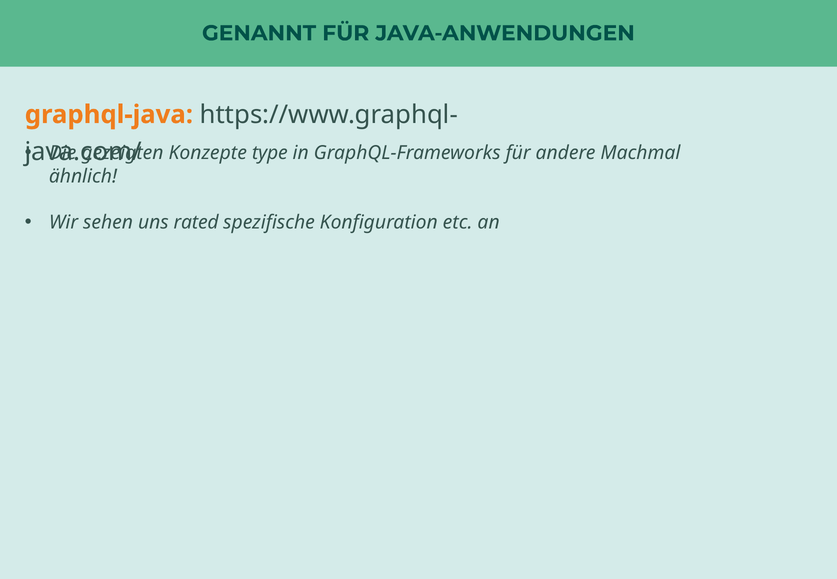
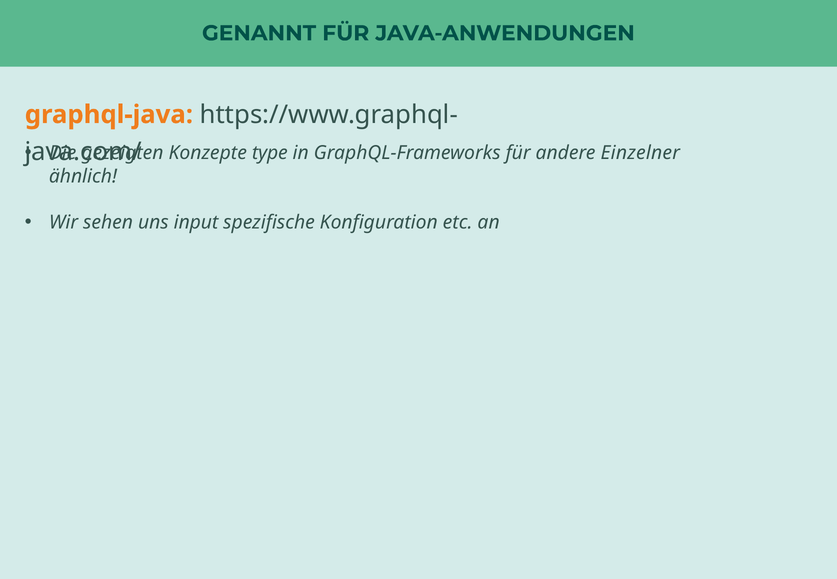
Machmal: Machmal -> Einzelner (640, 153)
rated: rated -> input (196, 223)
